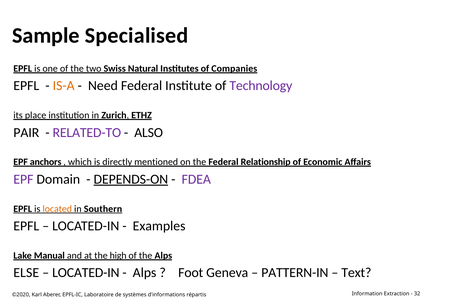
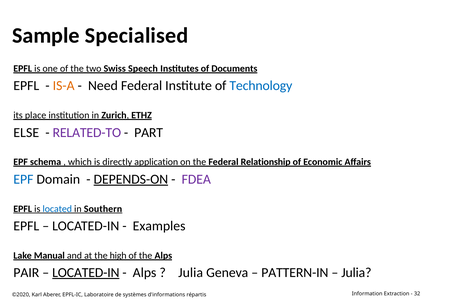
Natural: Natural -> Speech (143, 69)
Companies: Companies -> Documents (234, 69)
Technology colour: purple -> blue (261, 86)
PAIR: PAIR -> ELSE (26, 133)
ALSO: ALSO -> PART (149, 133)
anchors: anchors -> schema (46, 162)
mentioned: mentioned -> application (156, 162)
EPF colour: purple -> blue (23, 179)
located colour: orange -> blue (57, 209)
ELSE: ELSE -> PAIR (26, 273)
LOCATED-IN underline: none -> present (86, 273)
Foot: Foot -> Julia (191, 273)
Text: Text -> Julia (356, 273)
